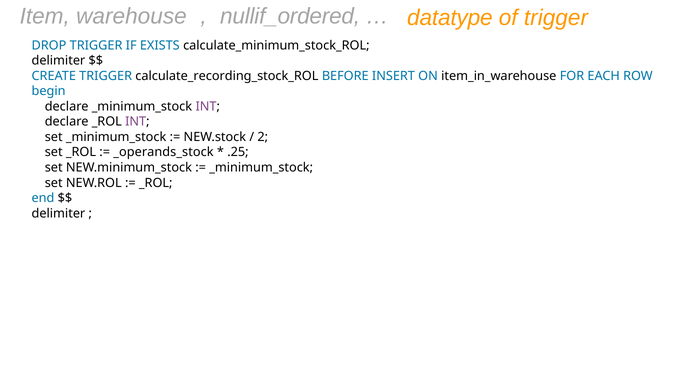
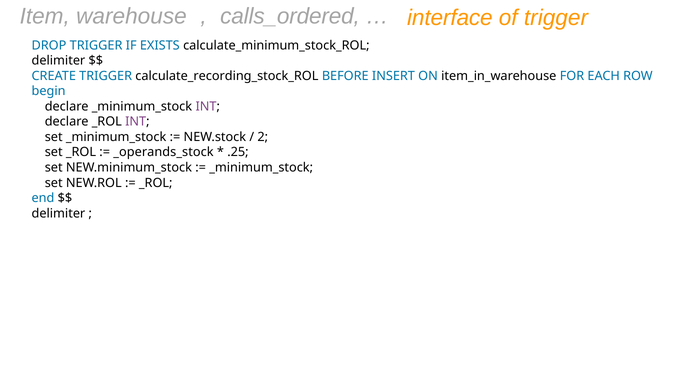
nullif_ordered: nullif_ordered -> calls_ordered (290, 16)
datatype: datatype -> interface (450, 18)
